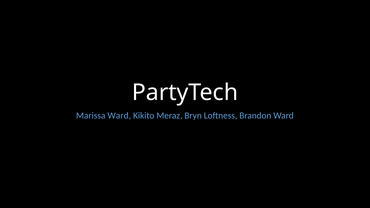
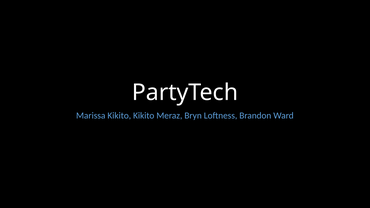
Marissa Ward: Ward -> Kikito (119, 116)
